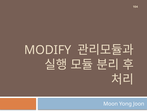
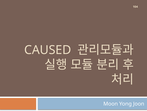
MODIFY: MODIFY -> CAUSED (48, 50)
